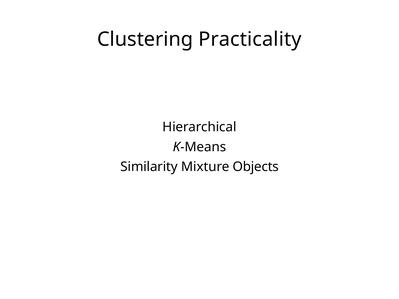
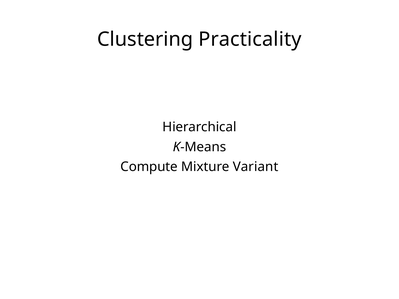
Similarity: Similarity -> Compute (149, 167)
Objects: Objects -> Variant (256, 167)
